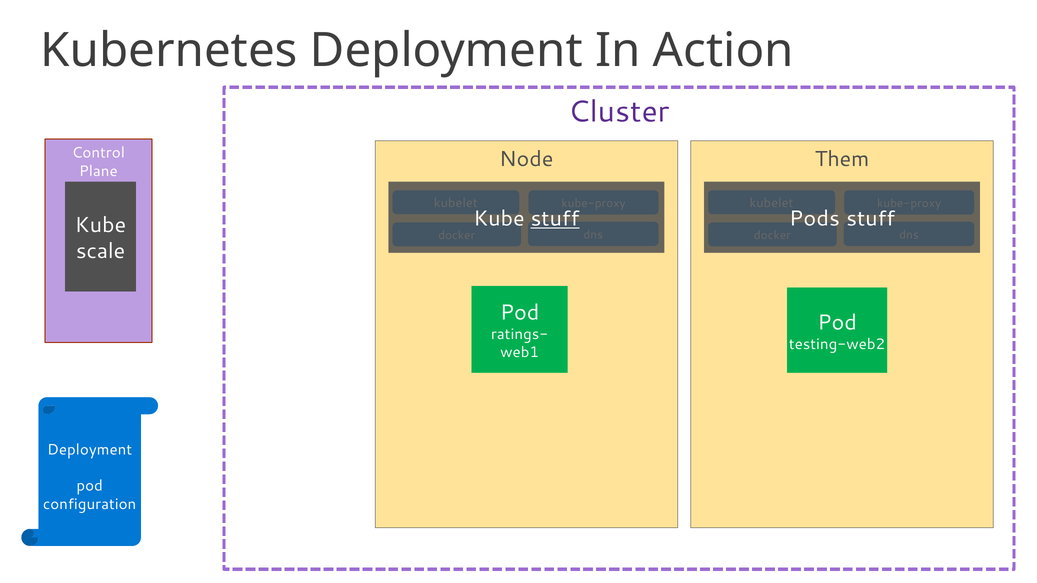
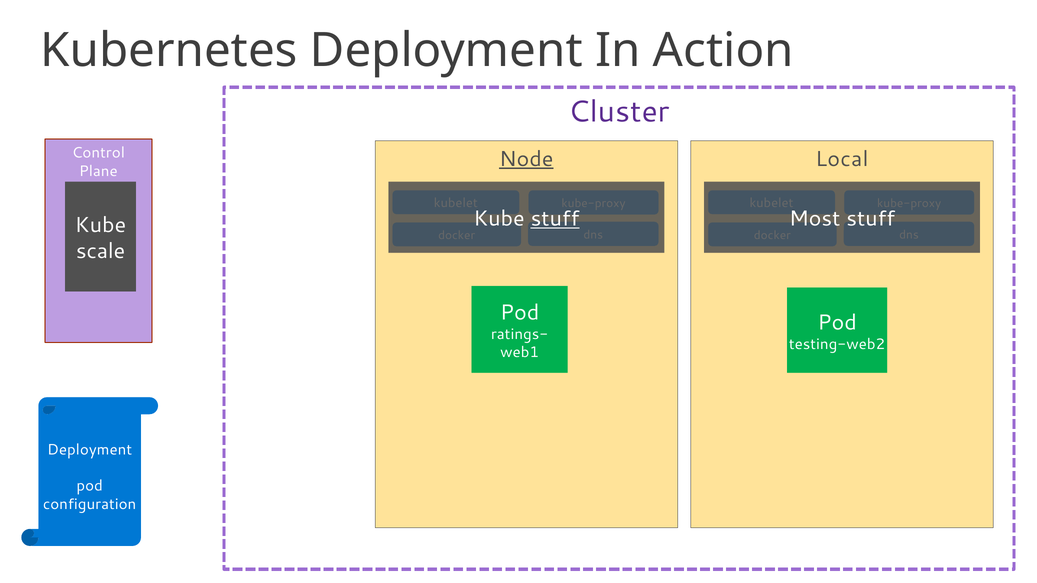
Node underline: none -> present (526, 159)
Them: Them -> Local (842, 159)
Pods: Pods -> Most (815, 219)
